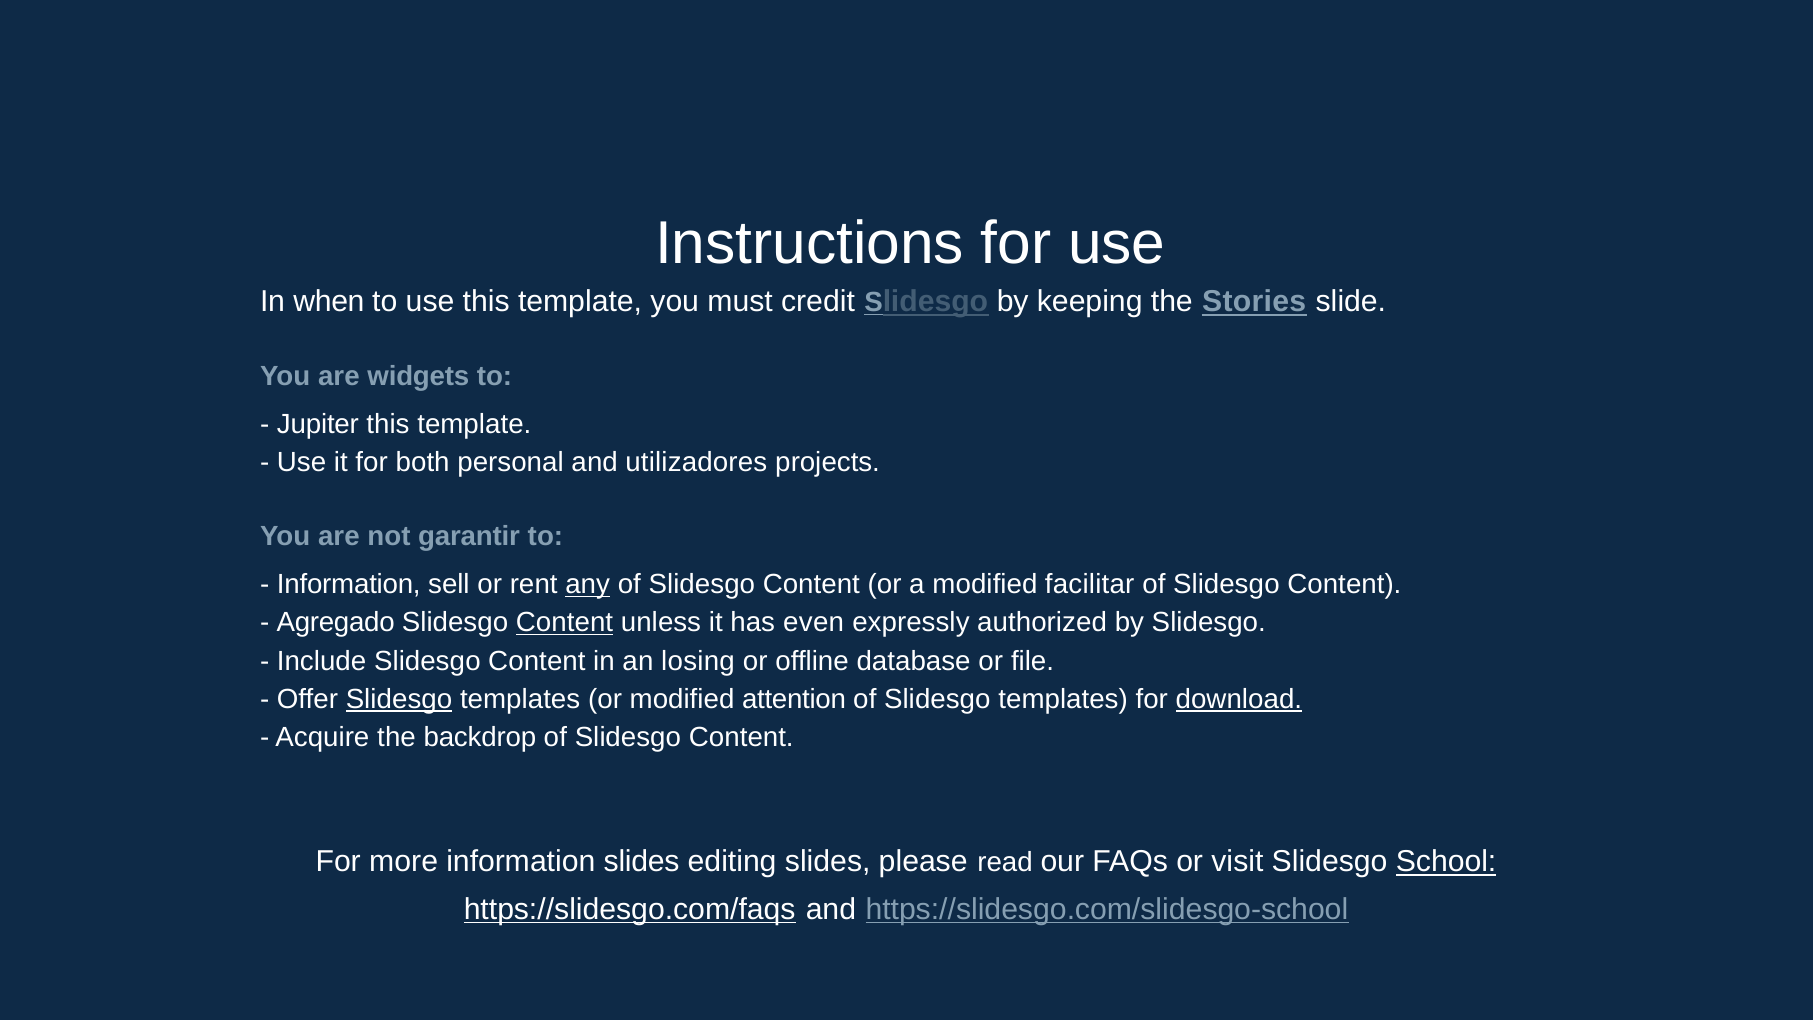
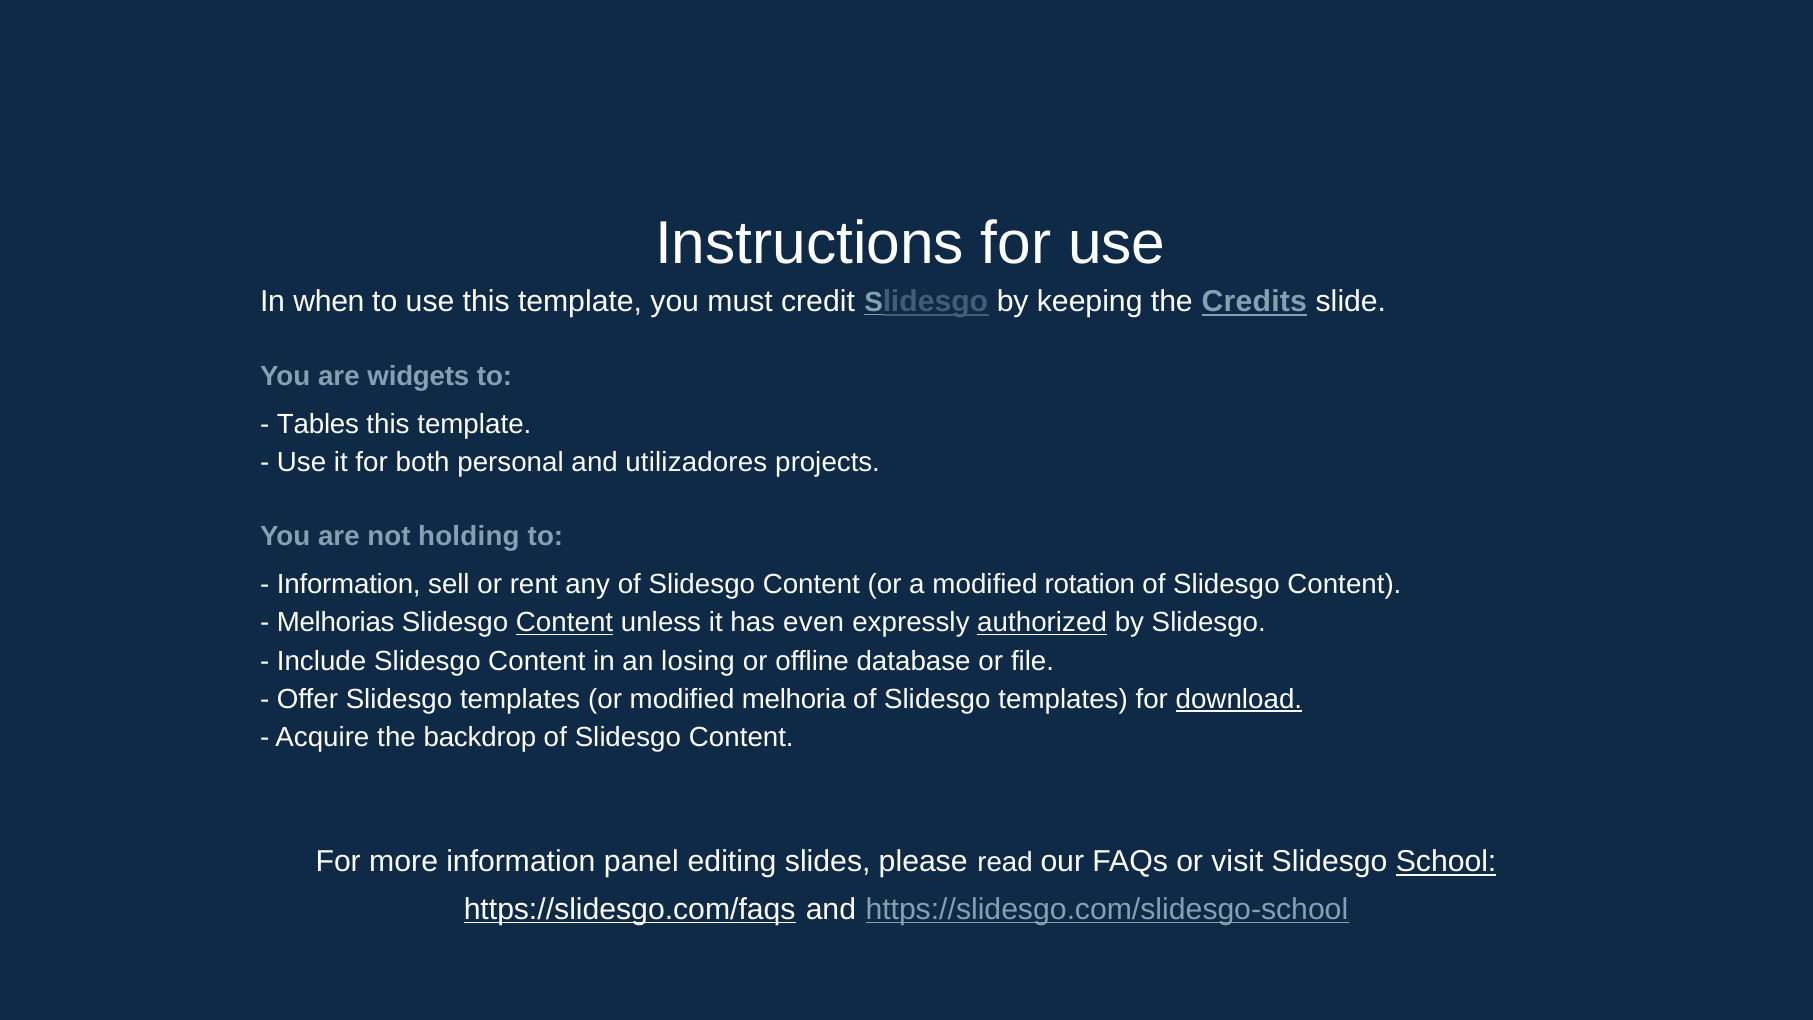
Stories: Stories -> Credits (1254, 302)
Jupiter: Jupiter -> Tables (318, 425)
garantir: garantir -> holding (469, 536)
any underline: present -> none (588, 584)
facilitar: facilitar -> rotation (1090, 584)
Agregado: Agregado -> Melhorias (336, 623)
authorized underline: none -> present (1042, 623)
Slidesgo underline: present -> none (399, 699)
attention: attention -> melhoria (794, 699)
information slides: slides -> panel (641, 862)
